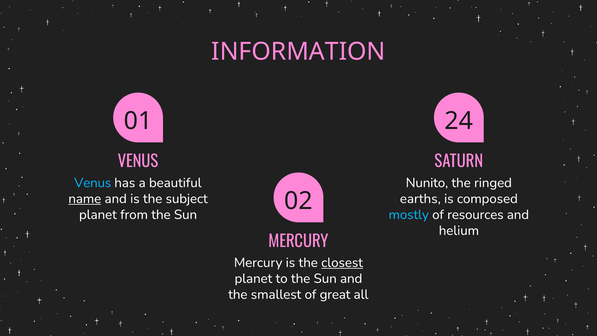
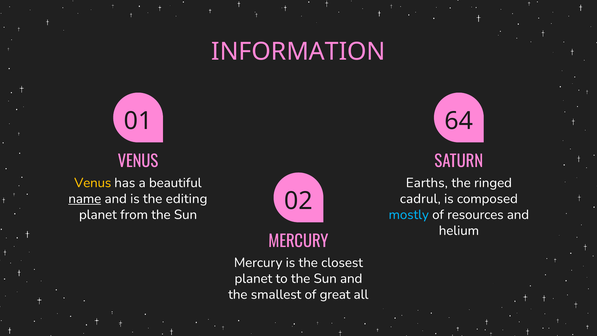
24: 24 -> 64 (459, 121)
Venus colour: light blue -> yellow (93, 183)
Nunito: Nunito -> Earths (427, 183)
subject: subject -> editing (187, 199)
earths: earths -> cadrul (420, 199)
closest underline: present -> none (342, 262)
